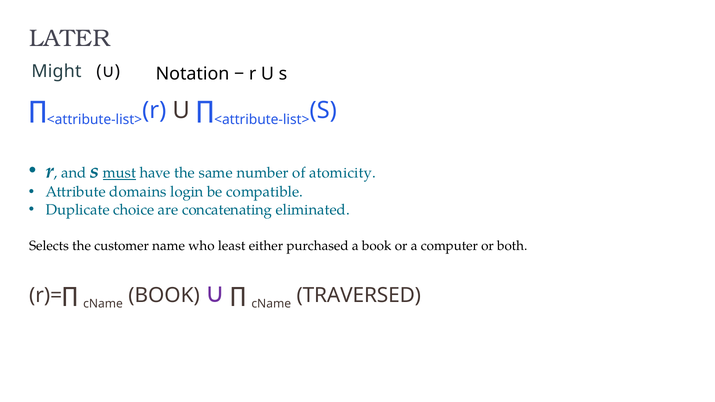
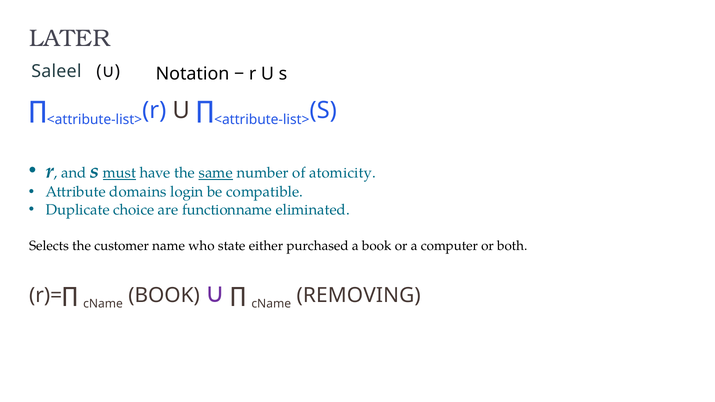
Might: Might -> Saleel (56, 71)
same underline: none -> present (216, 173)
concatenating: concatenating -> functionname (227, 210)
least: least -> state (232, 246)
TRAVERSED: TRAVERSED -> REMOVING (359, 296)
